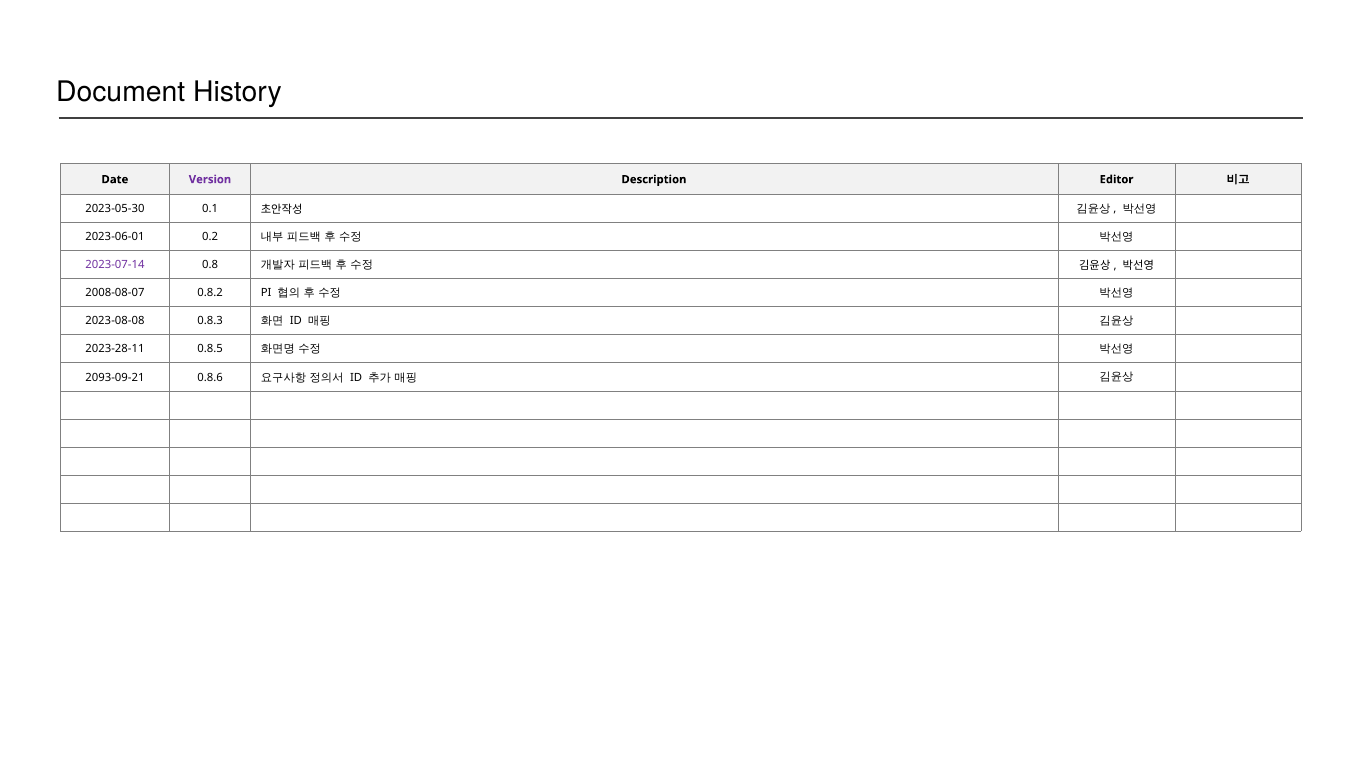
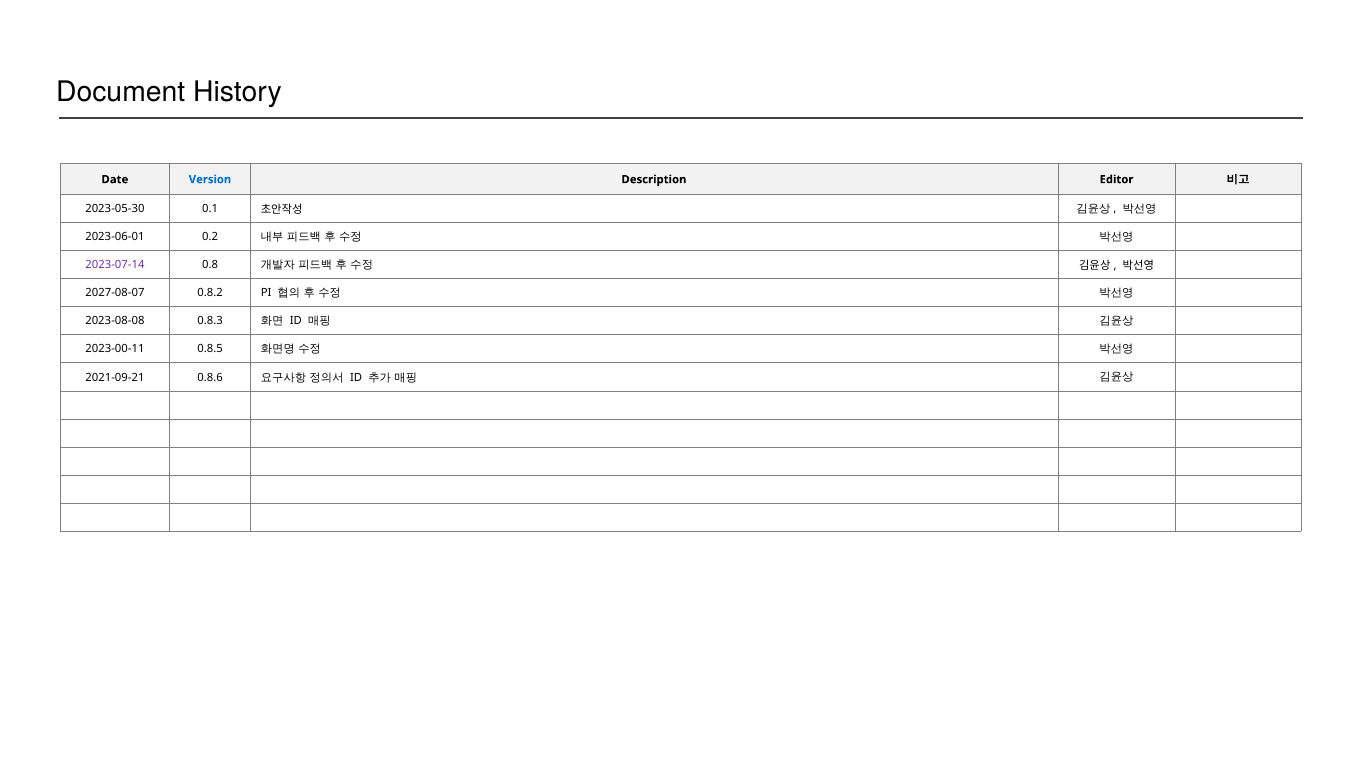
Version colour: purple -> blue (210, 180)
2008-08-07: 2008-08-07 -> 2027-08-07 (115, 293)
2023-28-11: 2023-28-11 -> 2023-00-11 (115, 349)
2093-09-21: 2093-09-21 -> 2021-09-21 (115, 378)
